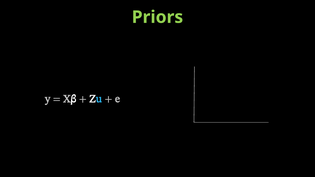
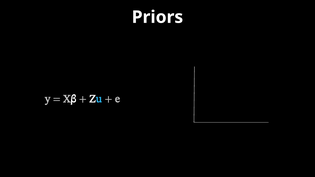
Priors colour: light green -> white (157, 17)
